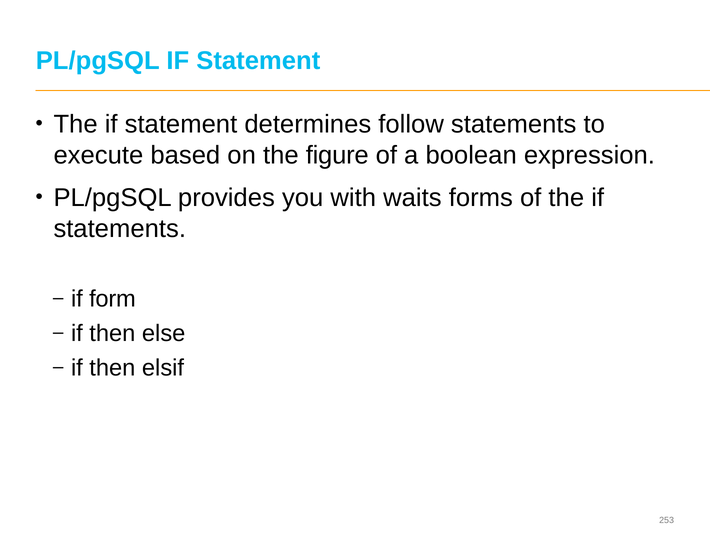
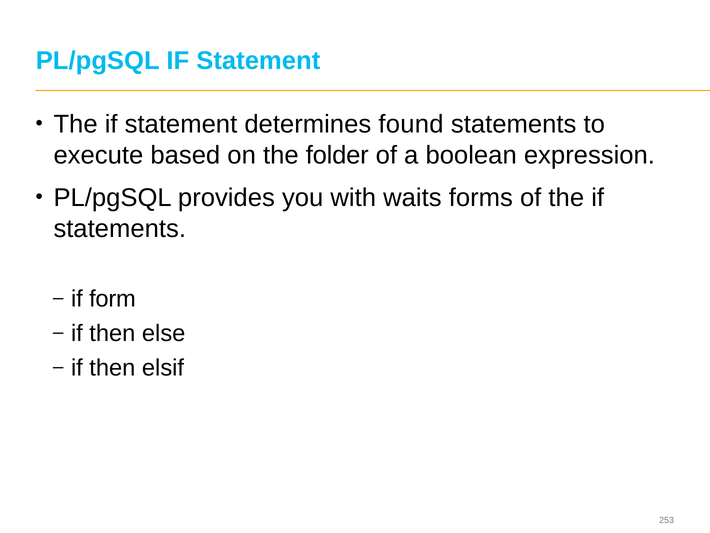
follow: follow -> found (411, 124)
figure: figure -> folder (337, 155)
